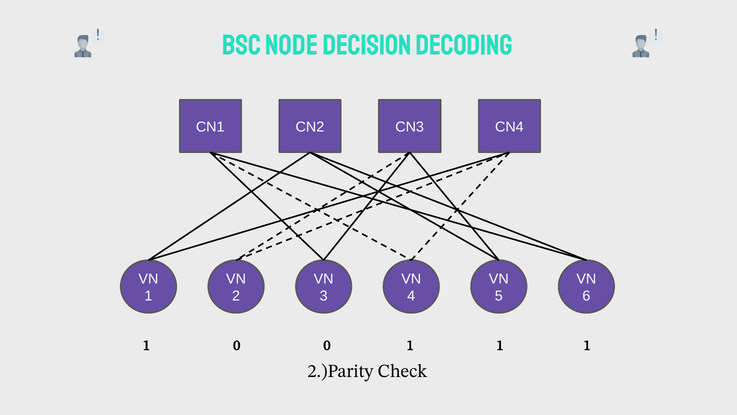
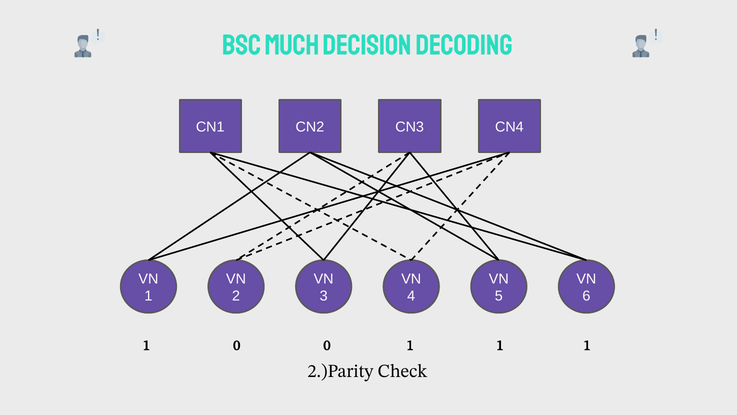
Node: Node -> Much (292, 45)
